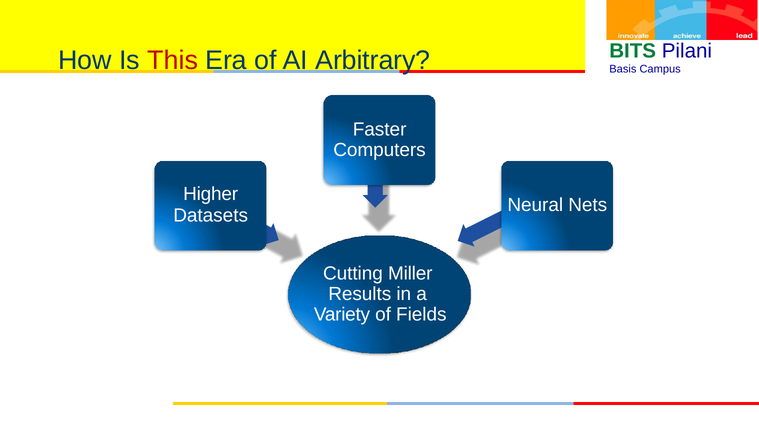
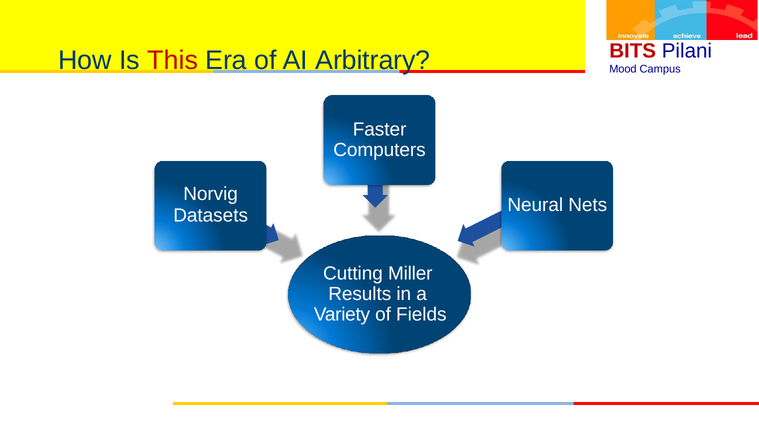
BITS colour: green -> red (633, 51)
Basis: Basis -> Mood (623, 69)
Higher: Higher -> Norvig (211, 194)
